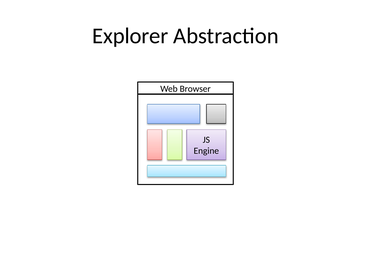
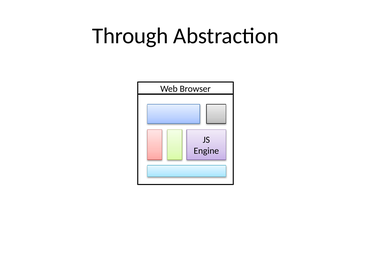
Explorer: Explorer -> Through (130, 36)
